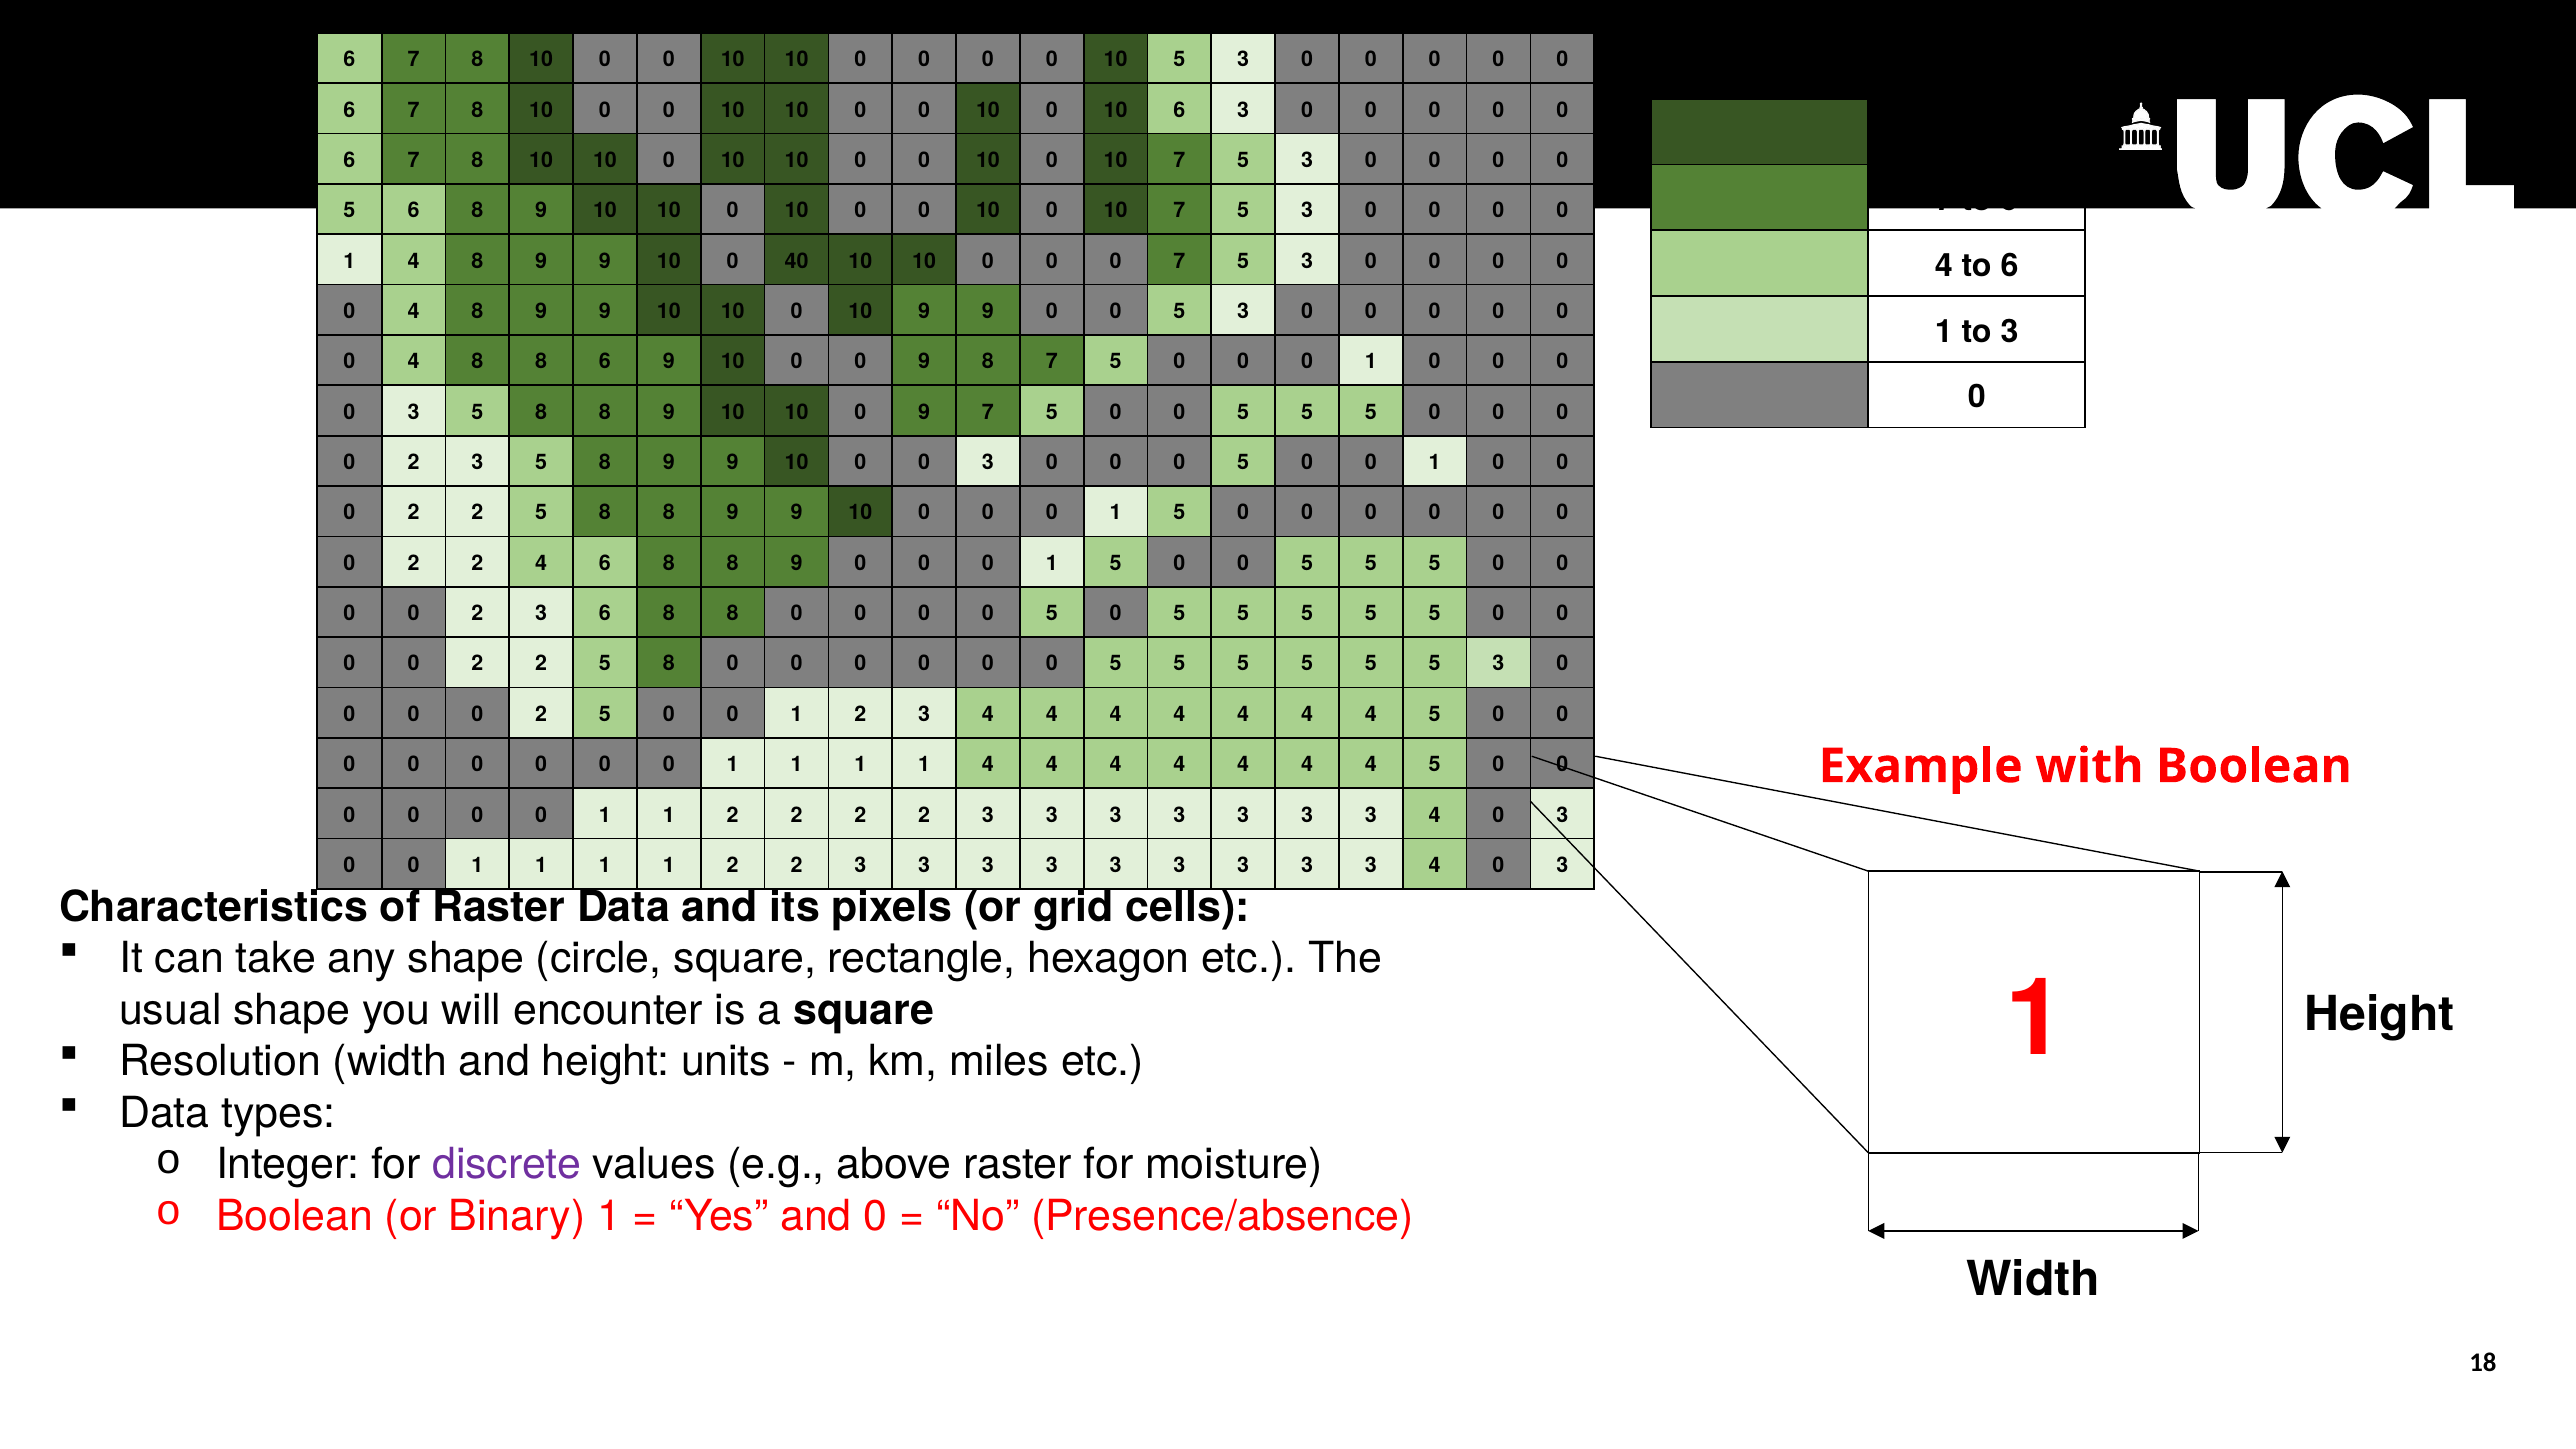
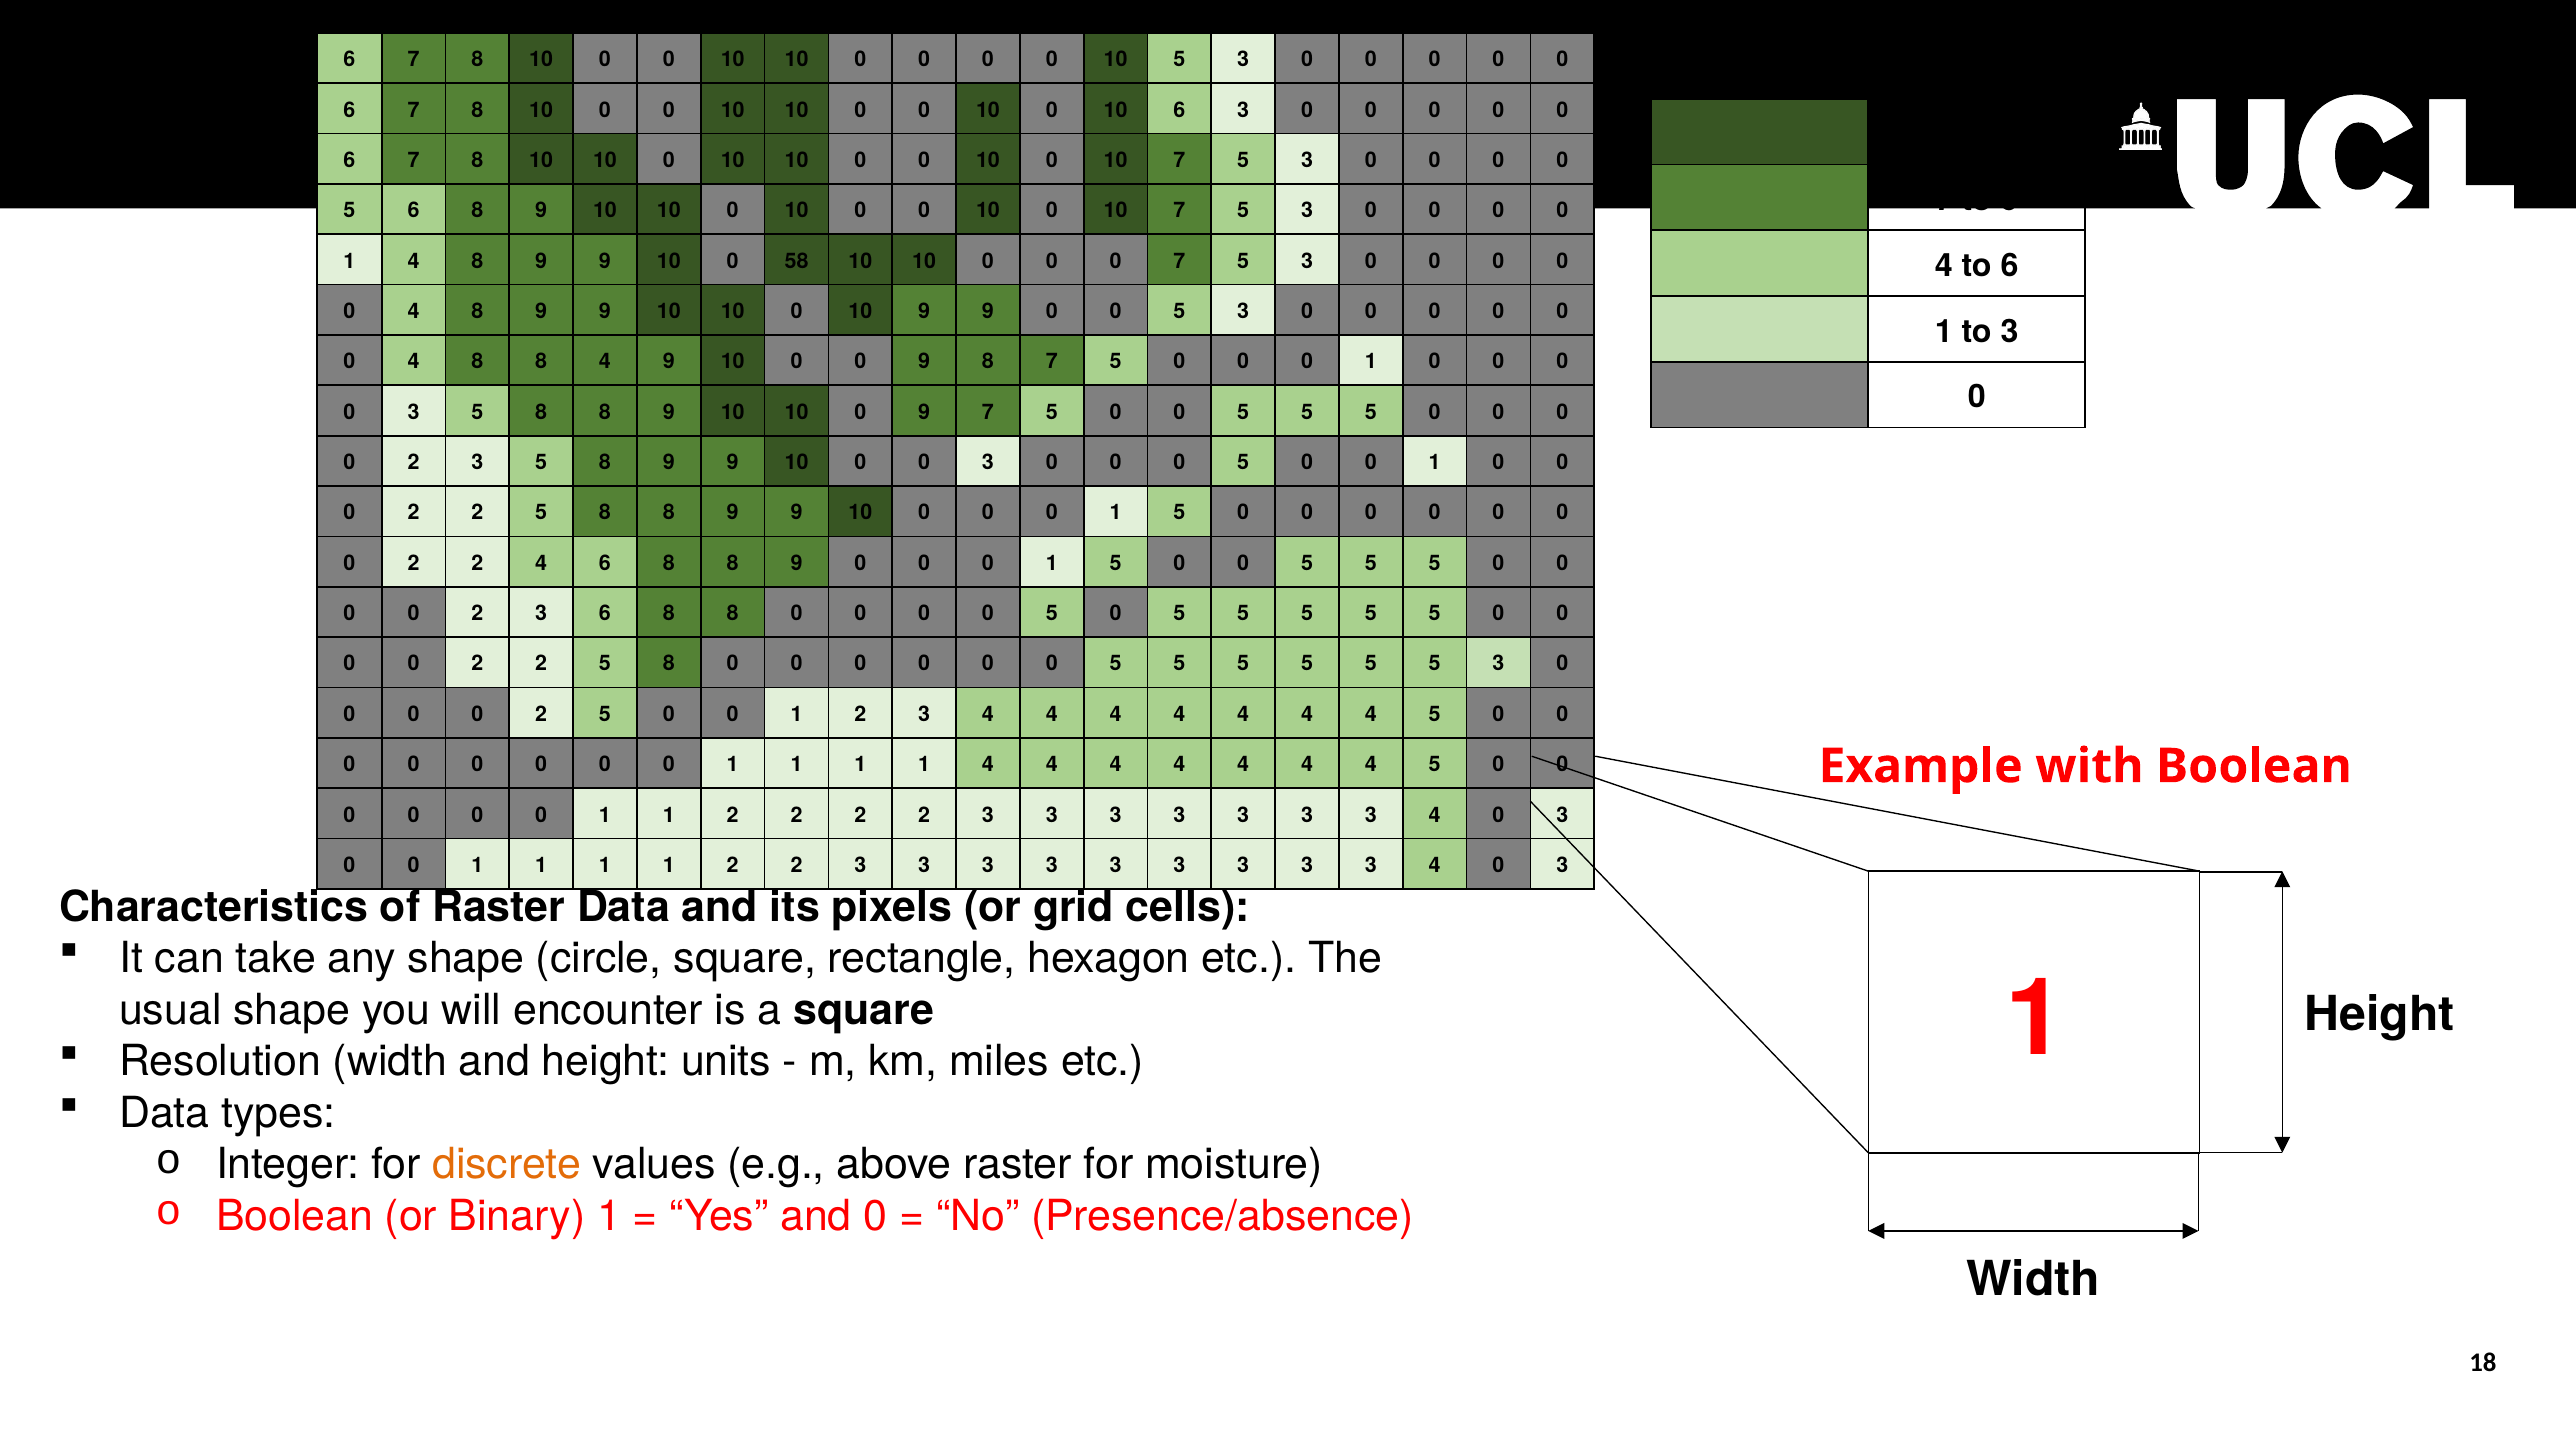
40: 40 -> 58 (797, 261)
8 6: 6 -> 4 (605, 362)
discrete colour: purple -> orange (507, 1165)
